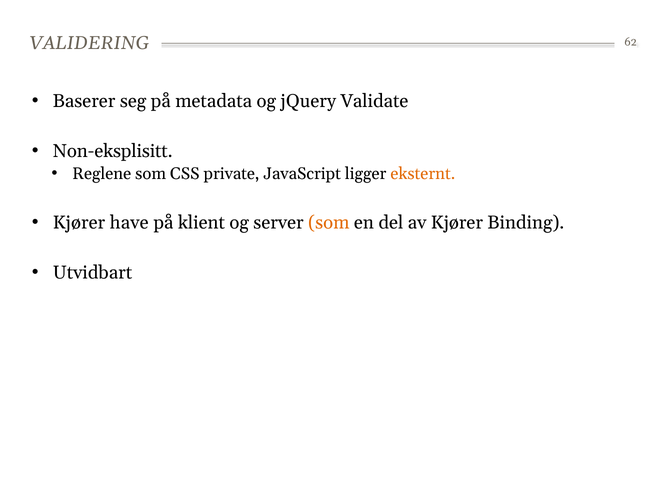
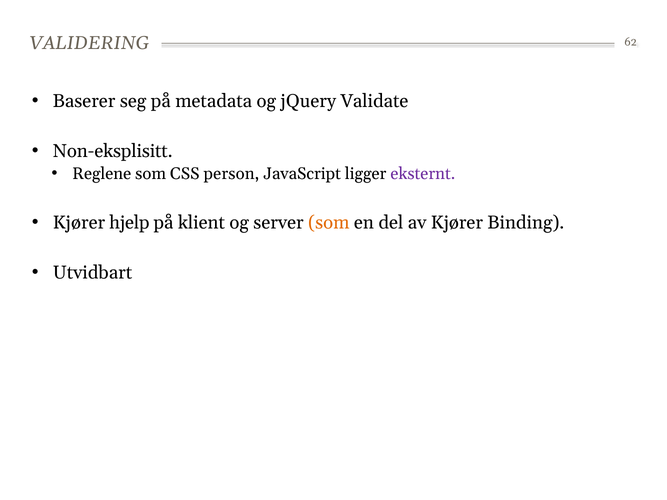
private: private -> person (231, 174)
eksternt colour: orange -> purple (423, 174)
have: have -> hjelp (129, 223)
